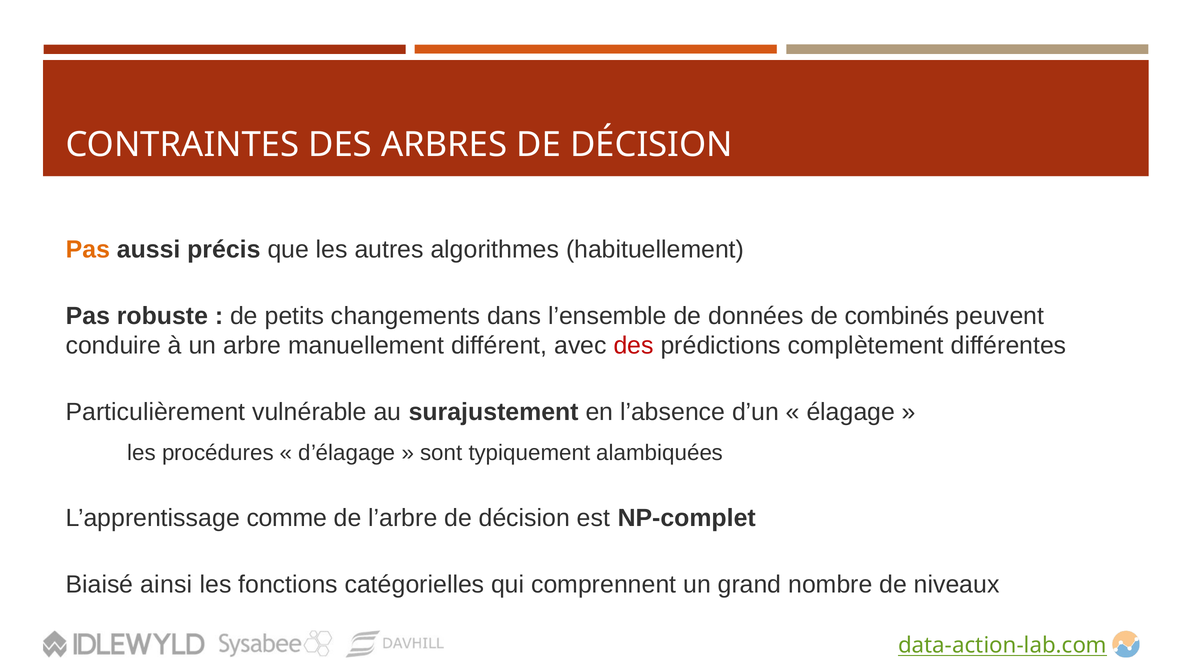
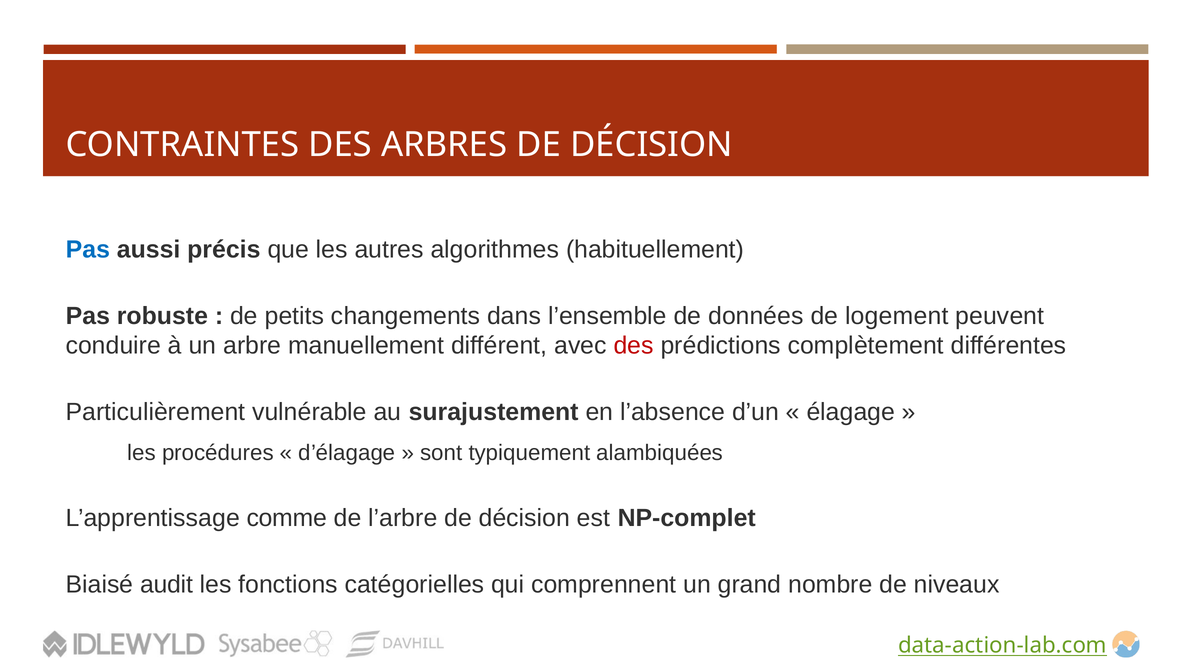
Pas colour: orange -> blue (88, 250)
combinés: combinés -> logement (897, 316)
ainsi: ainsi -> audit (167, 585)
